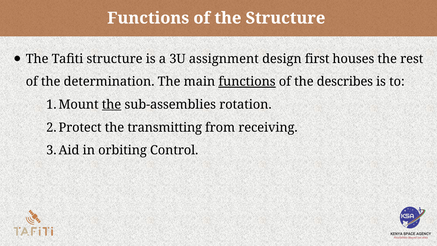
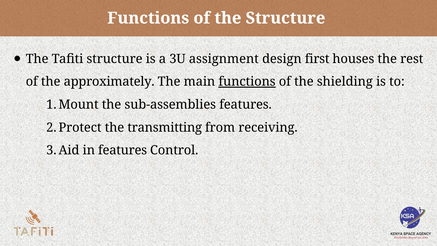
determination: determination -> approximately (109, 82)
describes: describes -> shielding (345, 82)
the underline: present -> none (112, 105)
sub-assemblies rotation: rotation -> features (246, 105)
in orbiting: orbiting -> features (123, 150)
